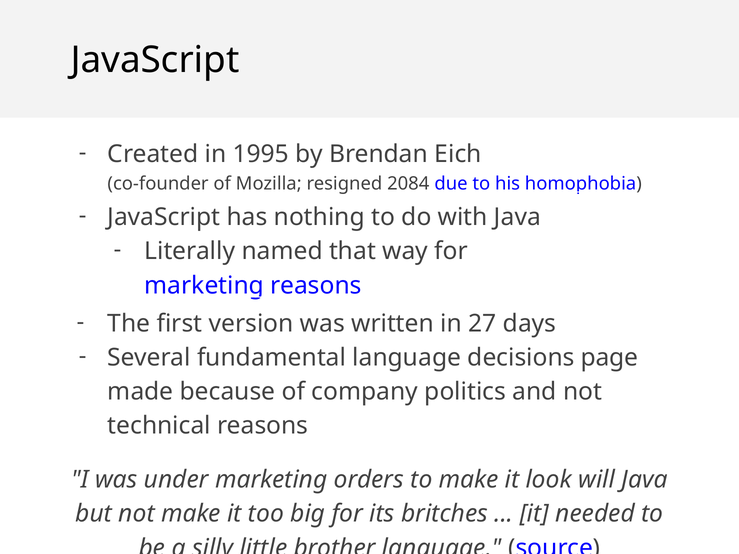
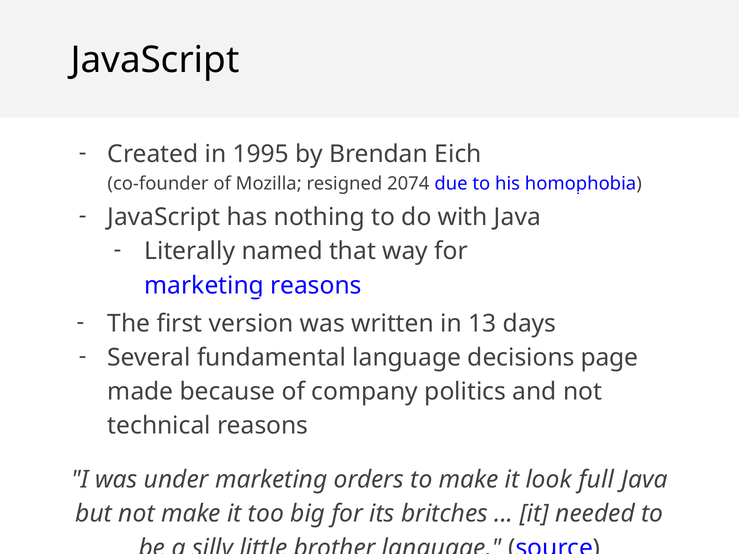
2084: 2084 -> 2074 (408, 184)
27: 27 -> 13 (482, 324)
will: will -> full (597, 480)
